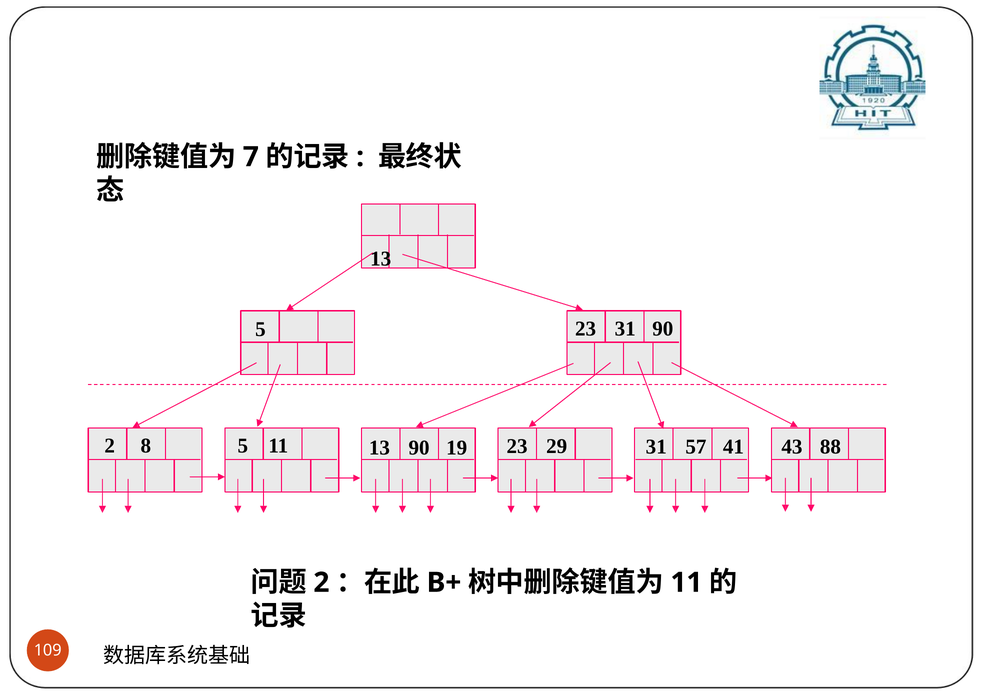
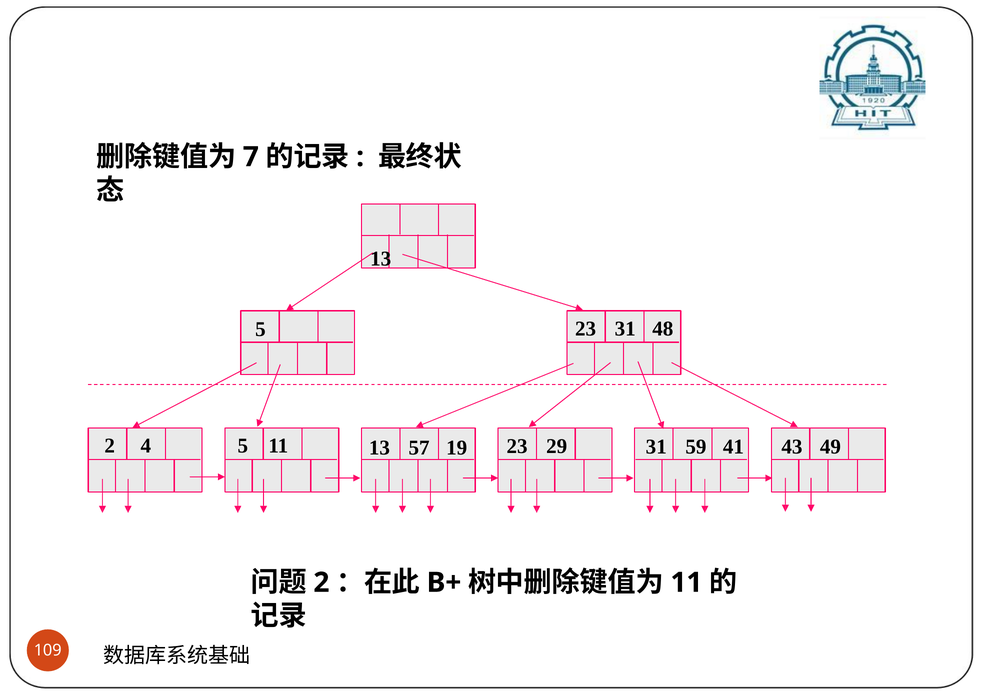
31 90: 90 -> 48 (663, 329)
8: 8 -> 4 (146, 446)
13 90: 90 -> 57 (419, 448)
57: 57 -> 59 (696, 447)
88: 88 -> 49 (830, 447)
